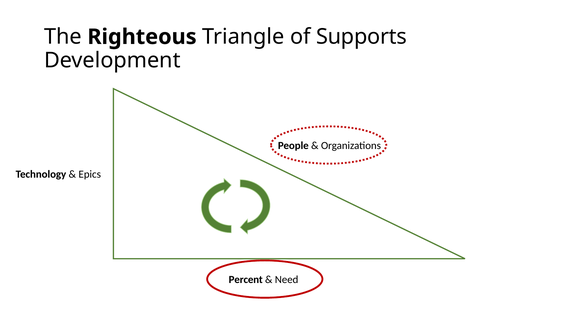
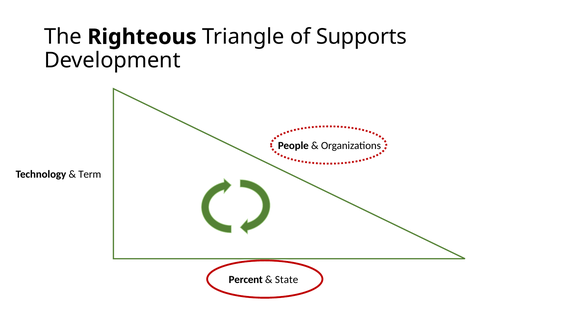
Epics: Epics -> Term (90, 174)
Need: Need -> State (287, 280)
